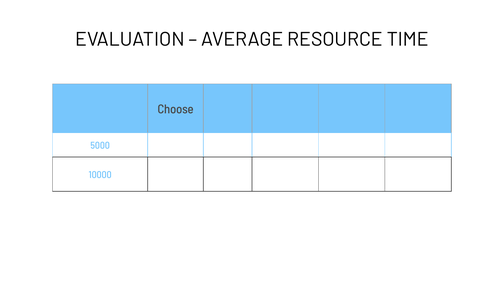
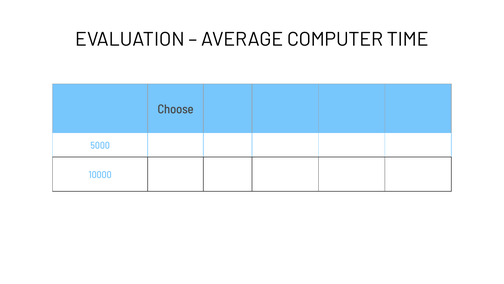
RESOURCE: RESOURCE -> COMPUTER (335, 39)
